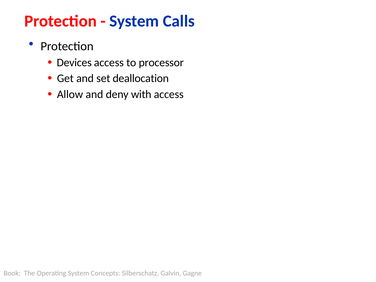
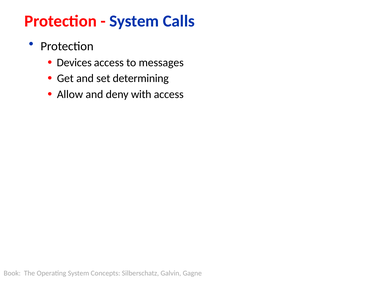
processor: processor -> messages (161, 63)
deallocation: deallocation -> determining (141, 78)
